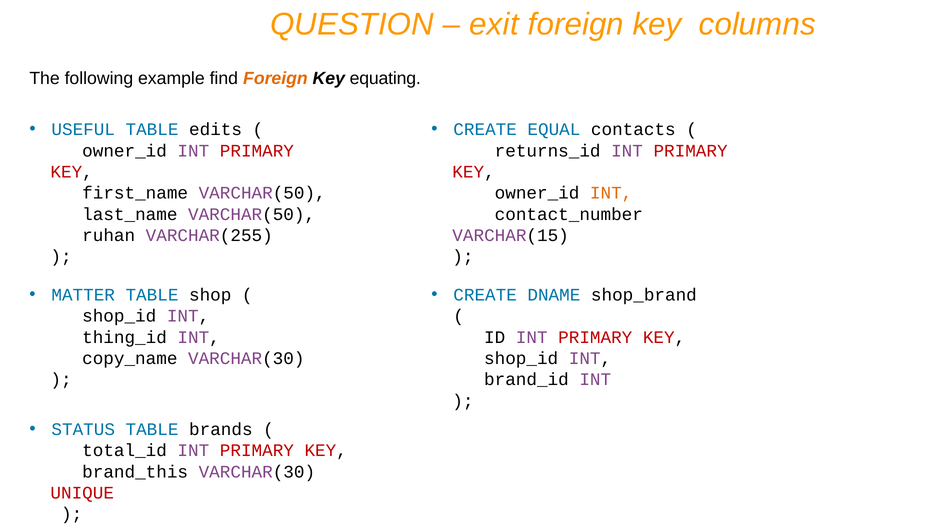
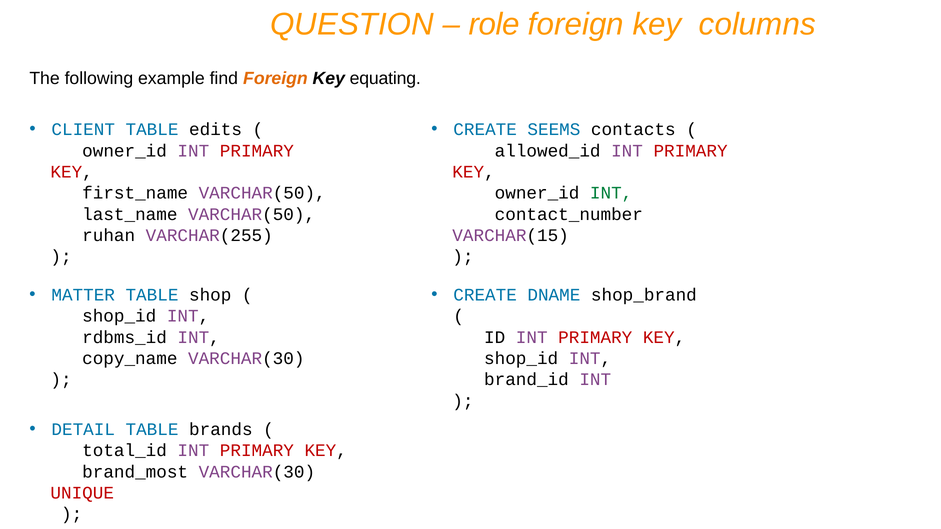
exit: exit -> role (494, 24)
USEFUL: USEFUL -> CLIENT (83, 130)
EQUAL: EQUAL -> SEEMS (554, 130)
returns_id: returns_id -> allowed_id (548, 151)
INT colour: orange -> green (611, 193)
thing_id: thing_id -> rdbms_id (125, 337)
STATUS: STATUS -> DETAIL (83, 430)
brand_this: brand_this -> brand_most (135, 472)
